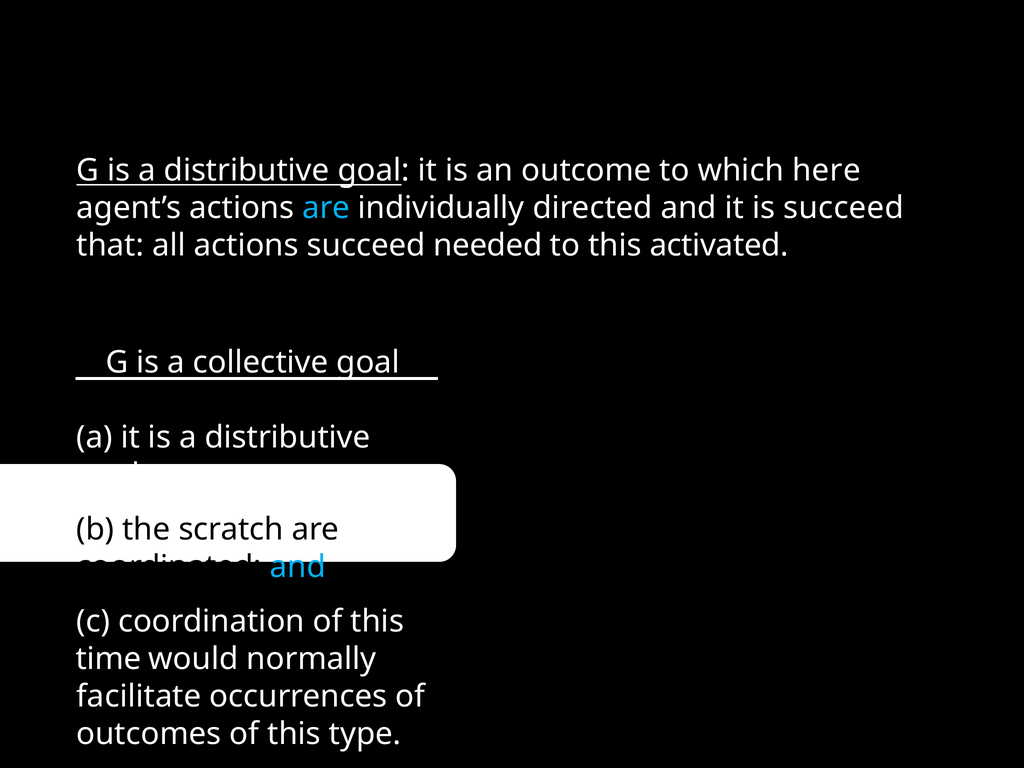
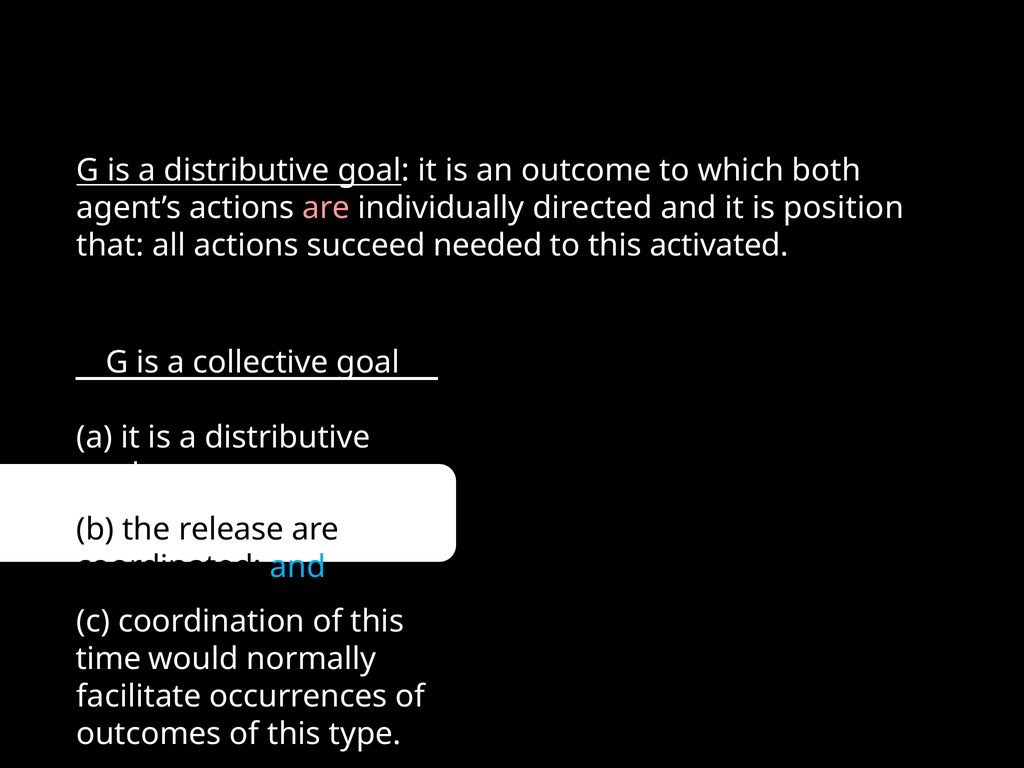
here: here -> both (827, 171)
are colour: light blue -> pink (326, 208)
is succeed: succeed -> position (844, 208)
scratch: scratch -> release (231, 529)
